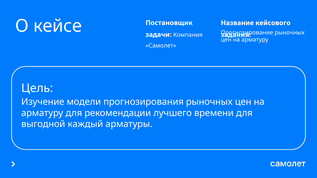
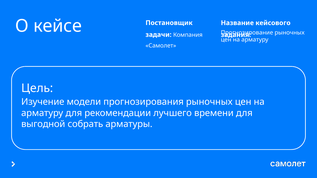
каждый: каждый -> собрать (85, 124)
